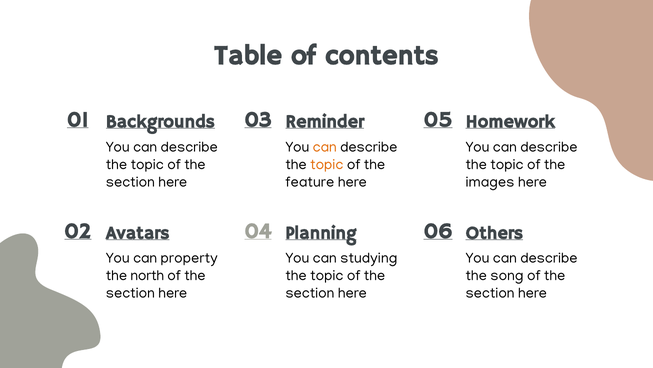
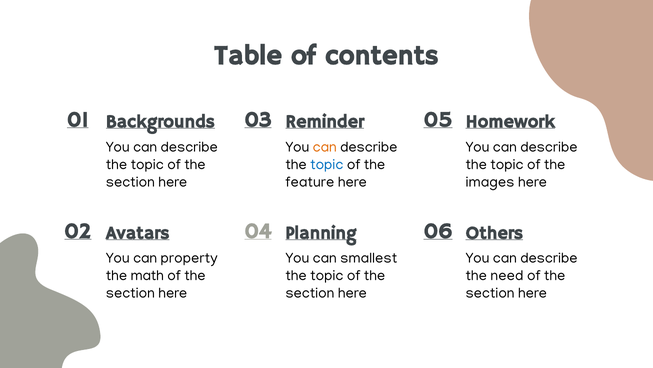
topic colour: orange -> blue (327, 164)
studying: studying -> smallest (369, 258)
north: north -> math (147, 275)
song: song -> need (507, 275)
